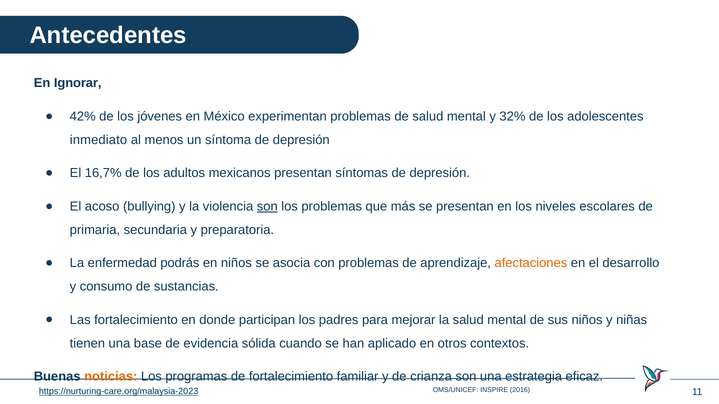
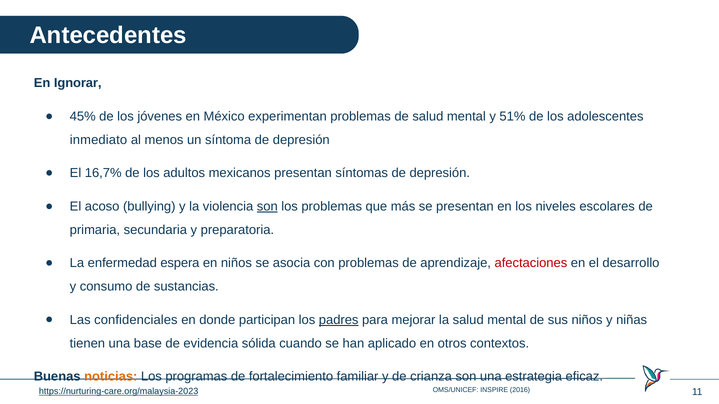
42%: 42% -> 45% (83, 117)
32%: 32% -> 51% (512, 117)
podrás: podrás -> espera (180, 263)
afectaciones colour: orange -> red (531, 263)
Las fortalecimiento: fortalecimiento -> confidenciales (136, 320)
padres underline: none -> present (339, 320)
